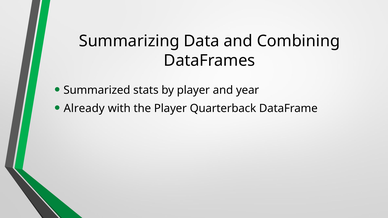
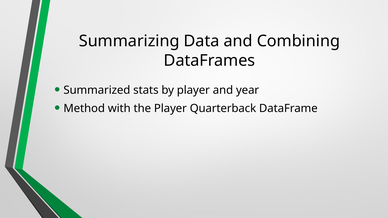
Already: Already -> Method (84, 108)
